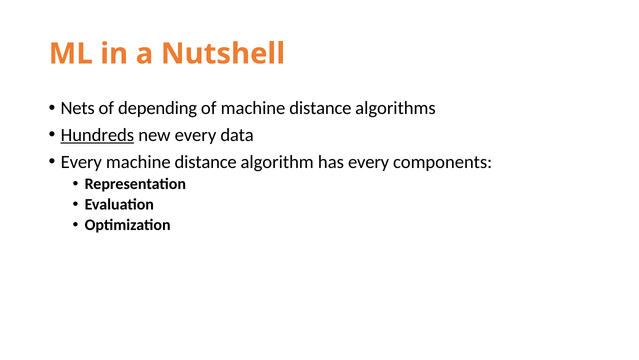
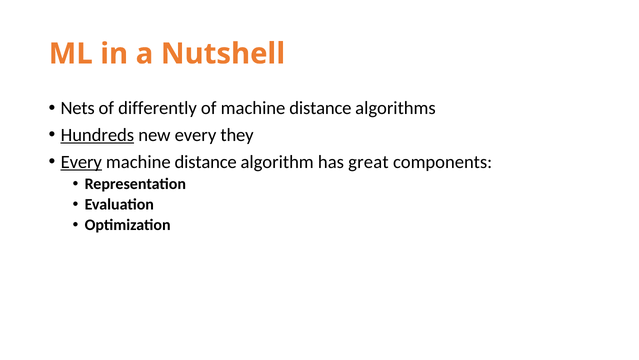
depending: depending -> differently (158, 108)
data: data -> they (237, 135)
Every underline: none -> present (81, 162)
has every: every -> great (368, 162)
